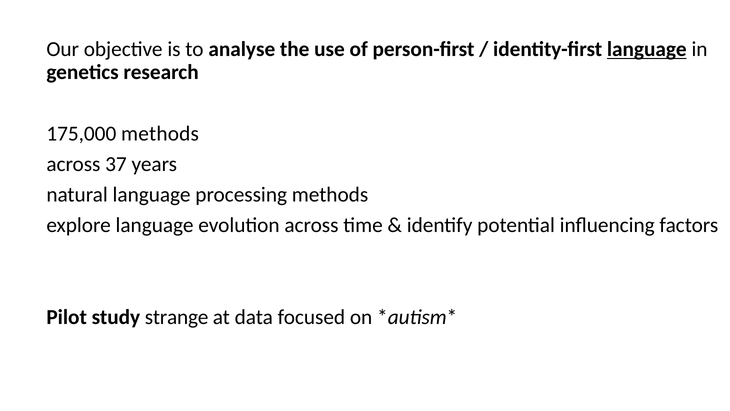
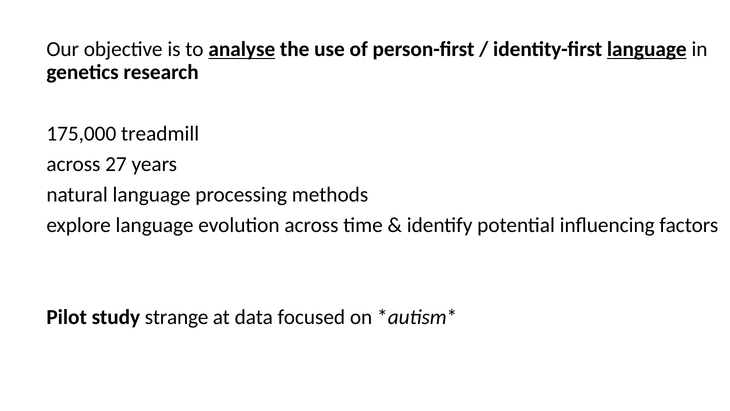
analyse underline: none -> present (242, 49)
175,000 methods: methods -> treadmill (160, 133)
37: 37 -> 27 (116, 164)
